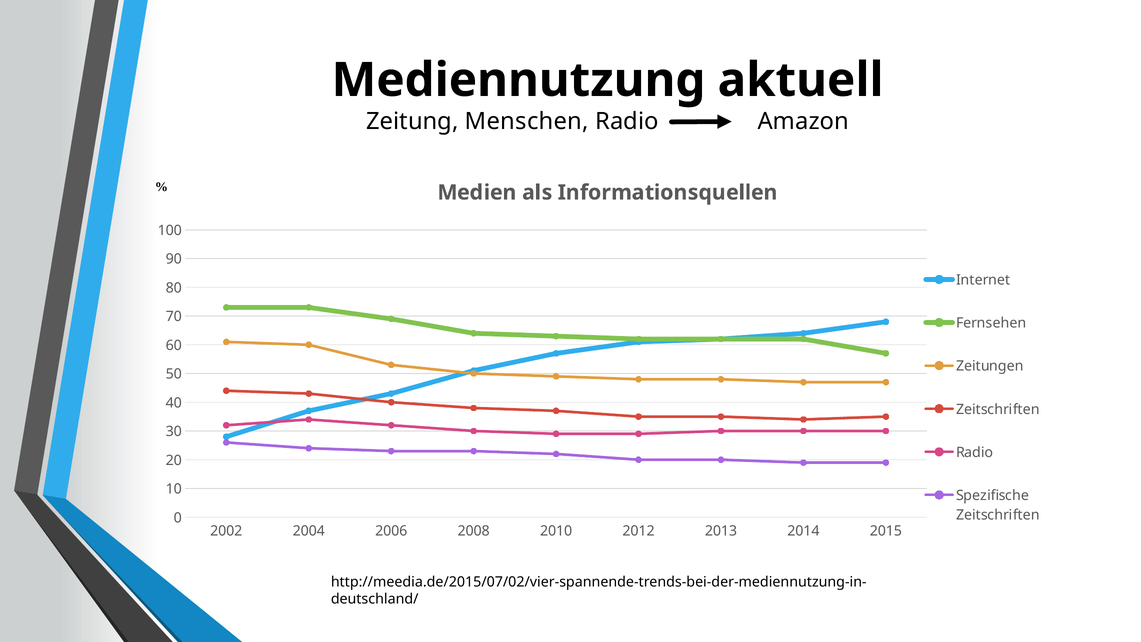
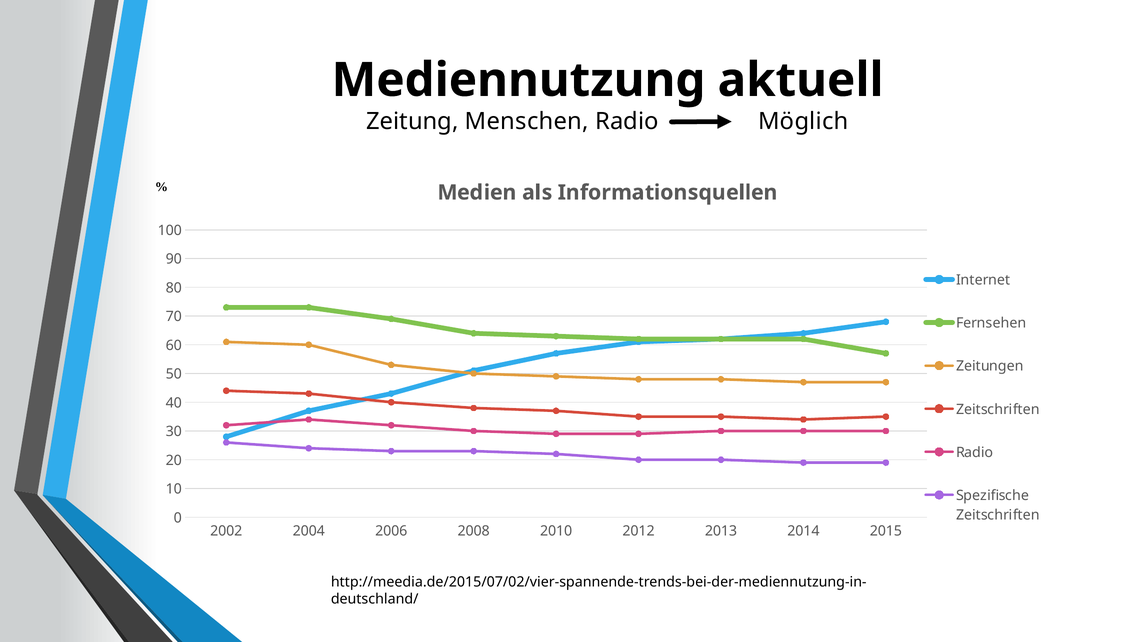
Amazon: Amazon -> Möglich (803, 121)
